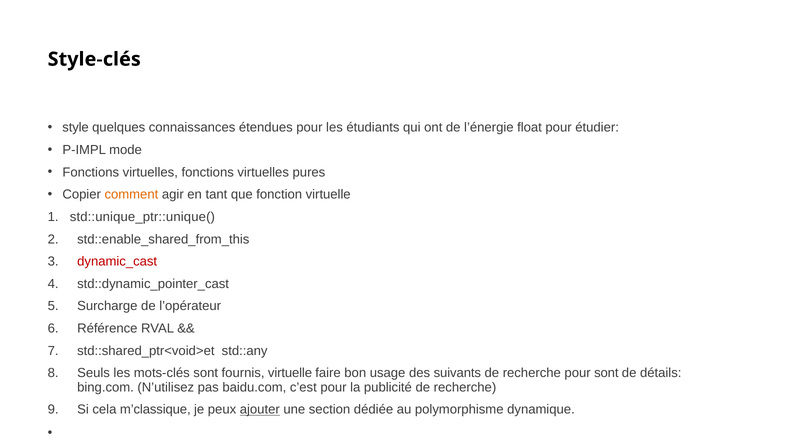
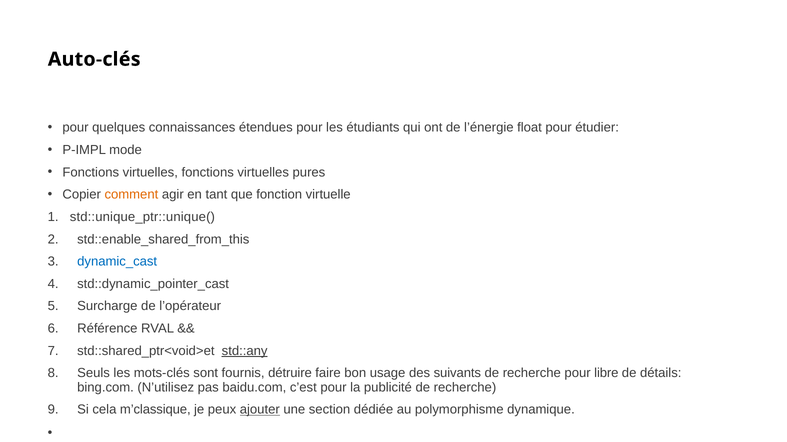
Style-clés: Style-clés -> Auto-clés (94, 59)
style: style -> pour (76, 128)
dynamic_cast colour: red -> blue (117, 262)
std::any underline: none -> present (245, 351)
fournis virtuelle: virtuelle -> détruire (290, 374)
pour sont: sont -> libre (606, 374)
